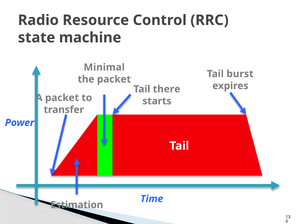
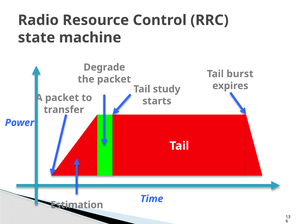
Minimal: Minimal -> Degrade (104, 67)
there: there -> study (167, 89)
